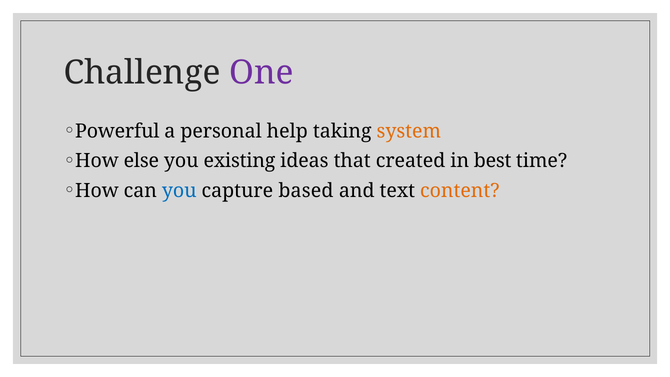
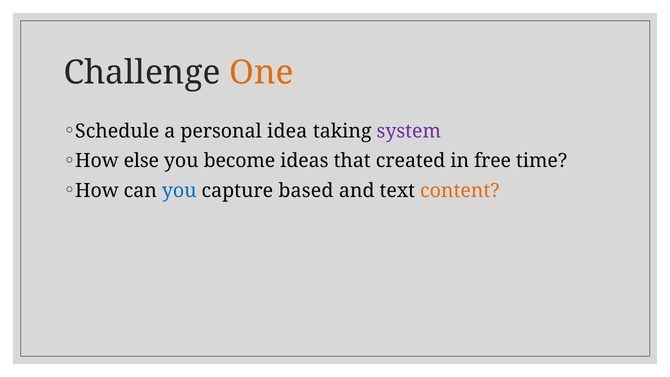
One colour: purple -> orange (261, 73)
Powerful: Powerful -> Schedule (117, 131)
help: help -> idea (287, 131)
system colour: orange -> purple (409, 131)
existing: existing -> become (239, 161)
best: best -> free (493, 161)
